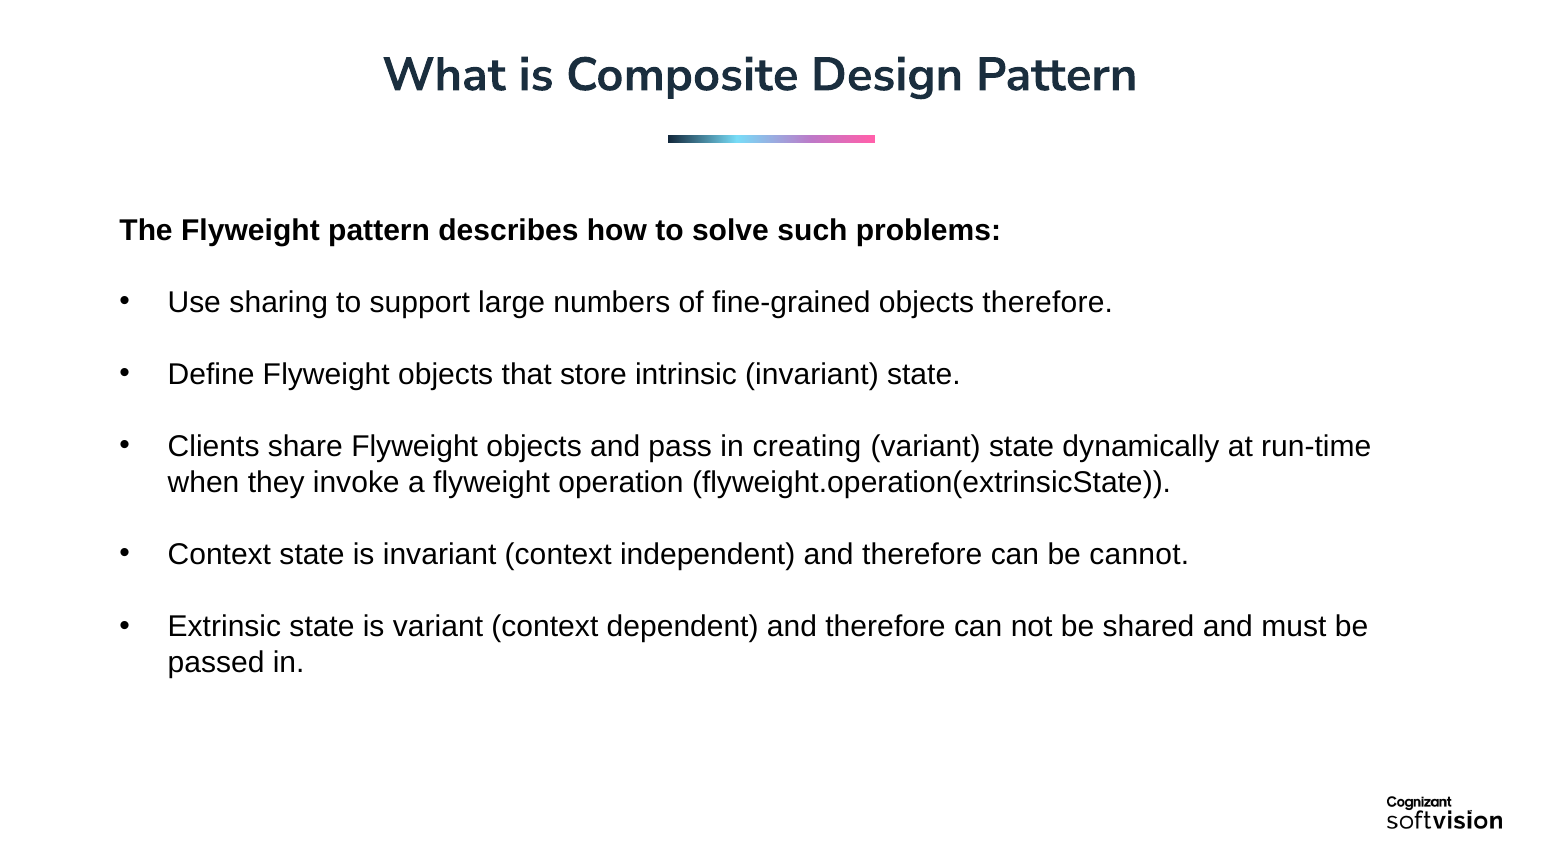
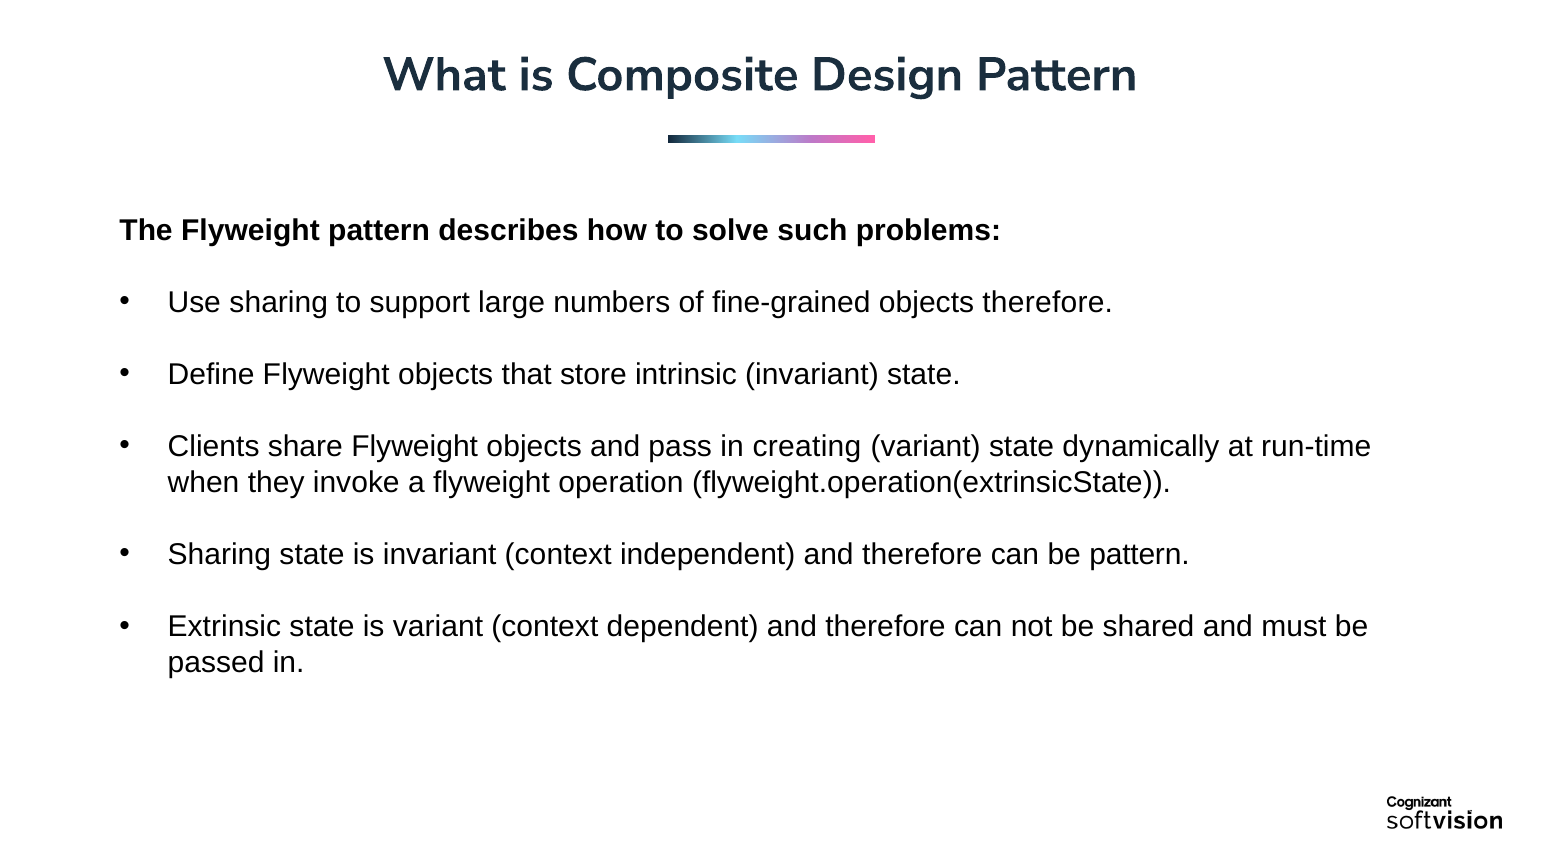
Context: Context -> Sharing (219, 555)
be cannot: cannot -> pattern (1139, 555)
